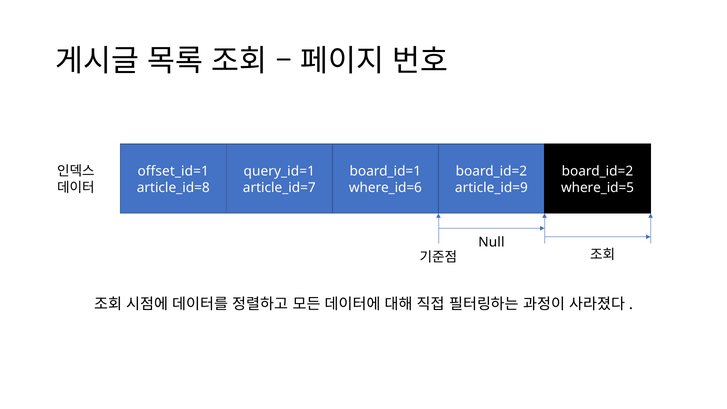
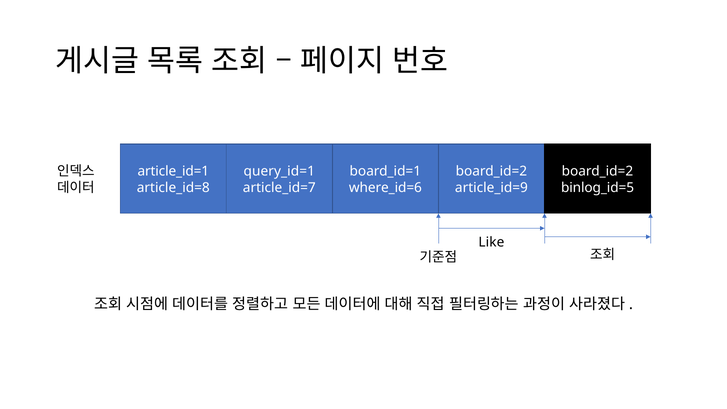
offset_id=1: offset_id=1 -> article_id=1 (173, 171)
where_id=5: where_id=5 -> binlog_id=5 (598, 188)
Null: Null -> Like (491, 242)
